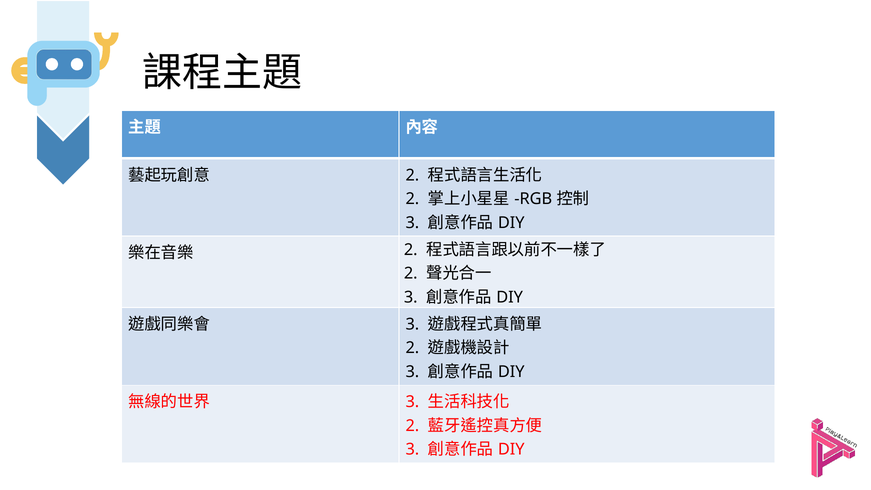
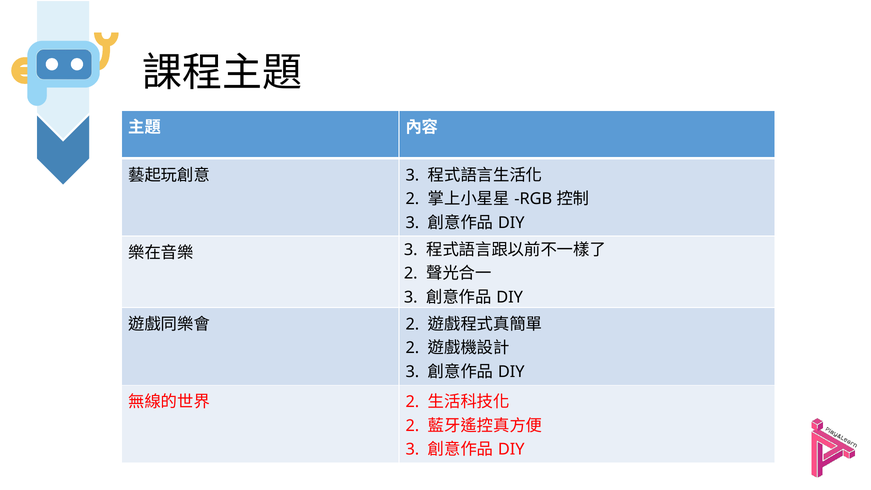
2: 2 -> 3 (412, 175)
2: 2 -> 3 (411, 250)
3: 3 -> 2 (412, 324)
3: 3 -> 2 (412, 402)
